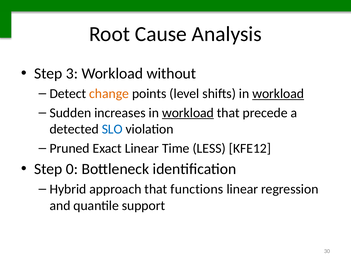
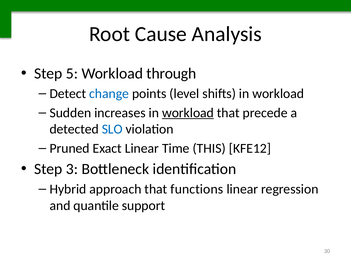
3: 3 -> 5 (72, 74)
without: without -> through (171, 74)
change colour: orange -> blue (109, 94)
workload underline: present -> none (278, 94)
LESS: LESS -> THIS (209, 148)
0: 0 -> 3 (72, 169)
